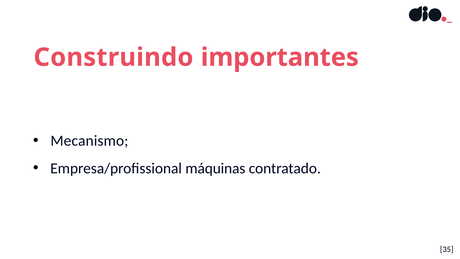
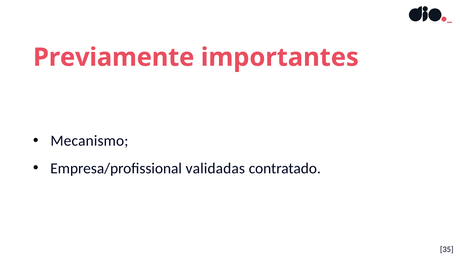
Construindo: Construindo -> Previamente (114, 57)
máquinas: máquinas -> validadas (215, 168)
